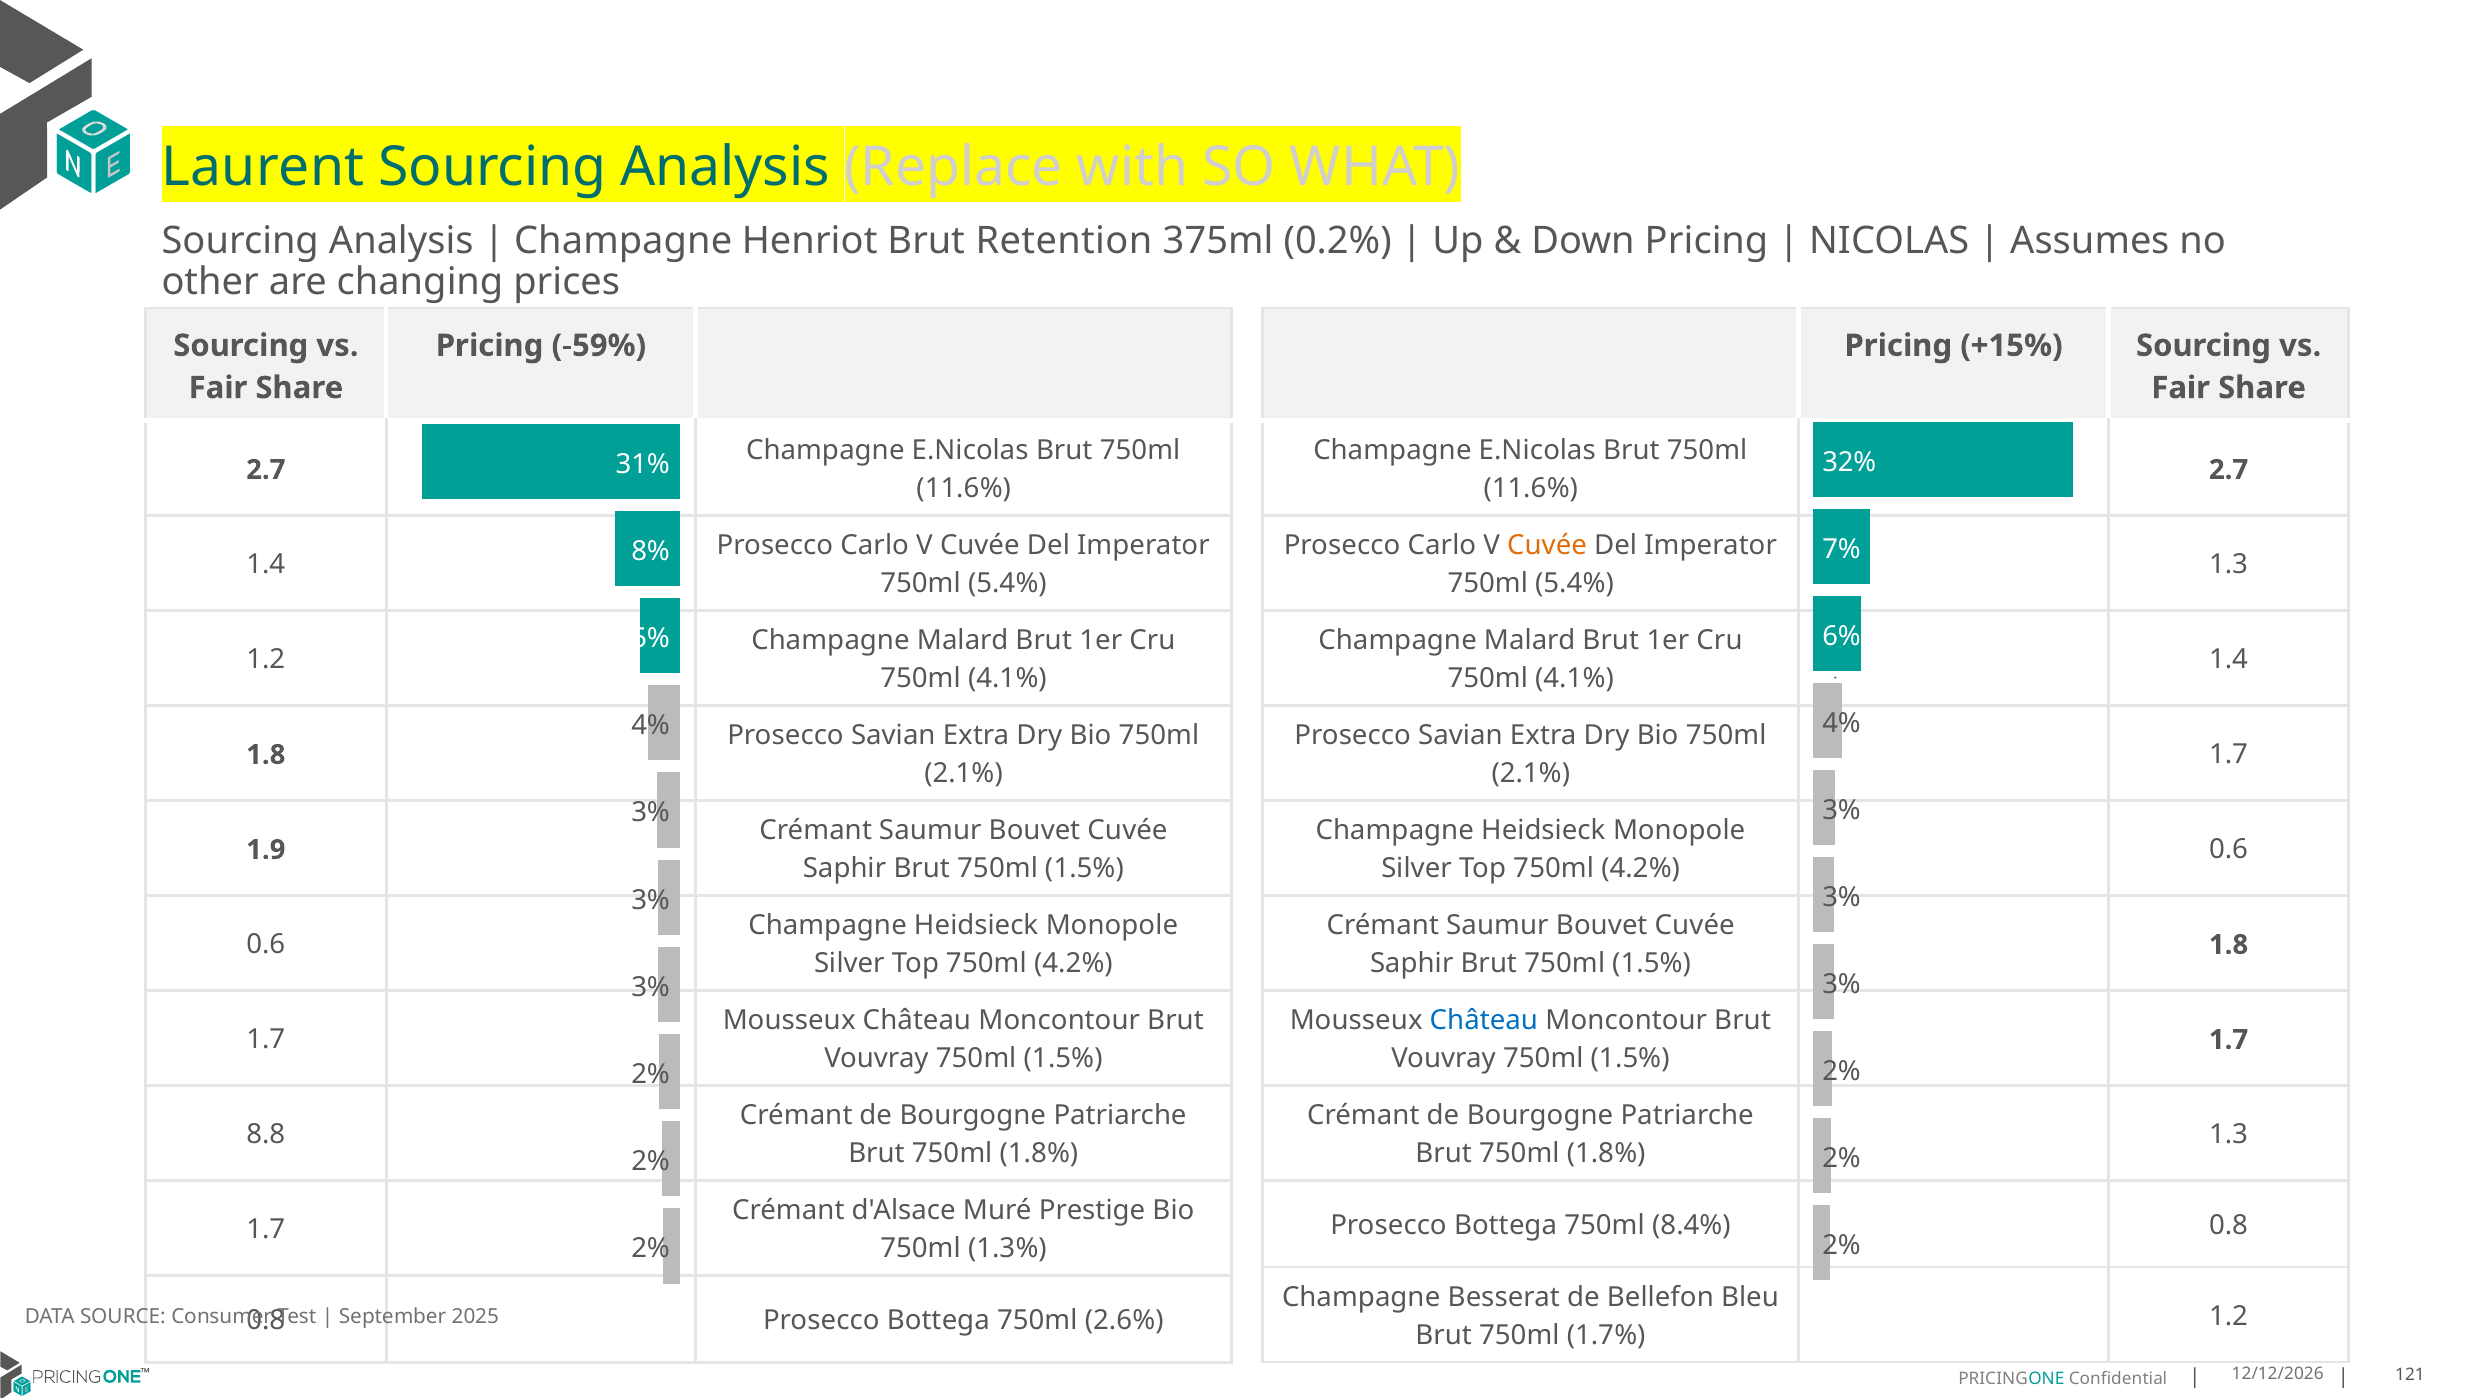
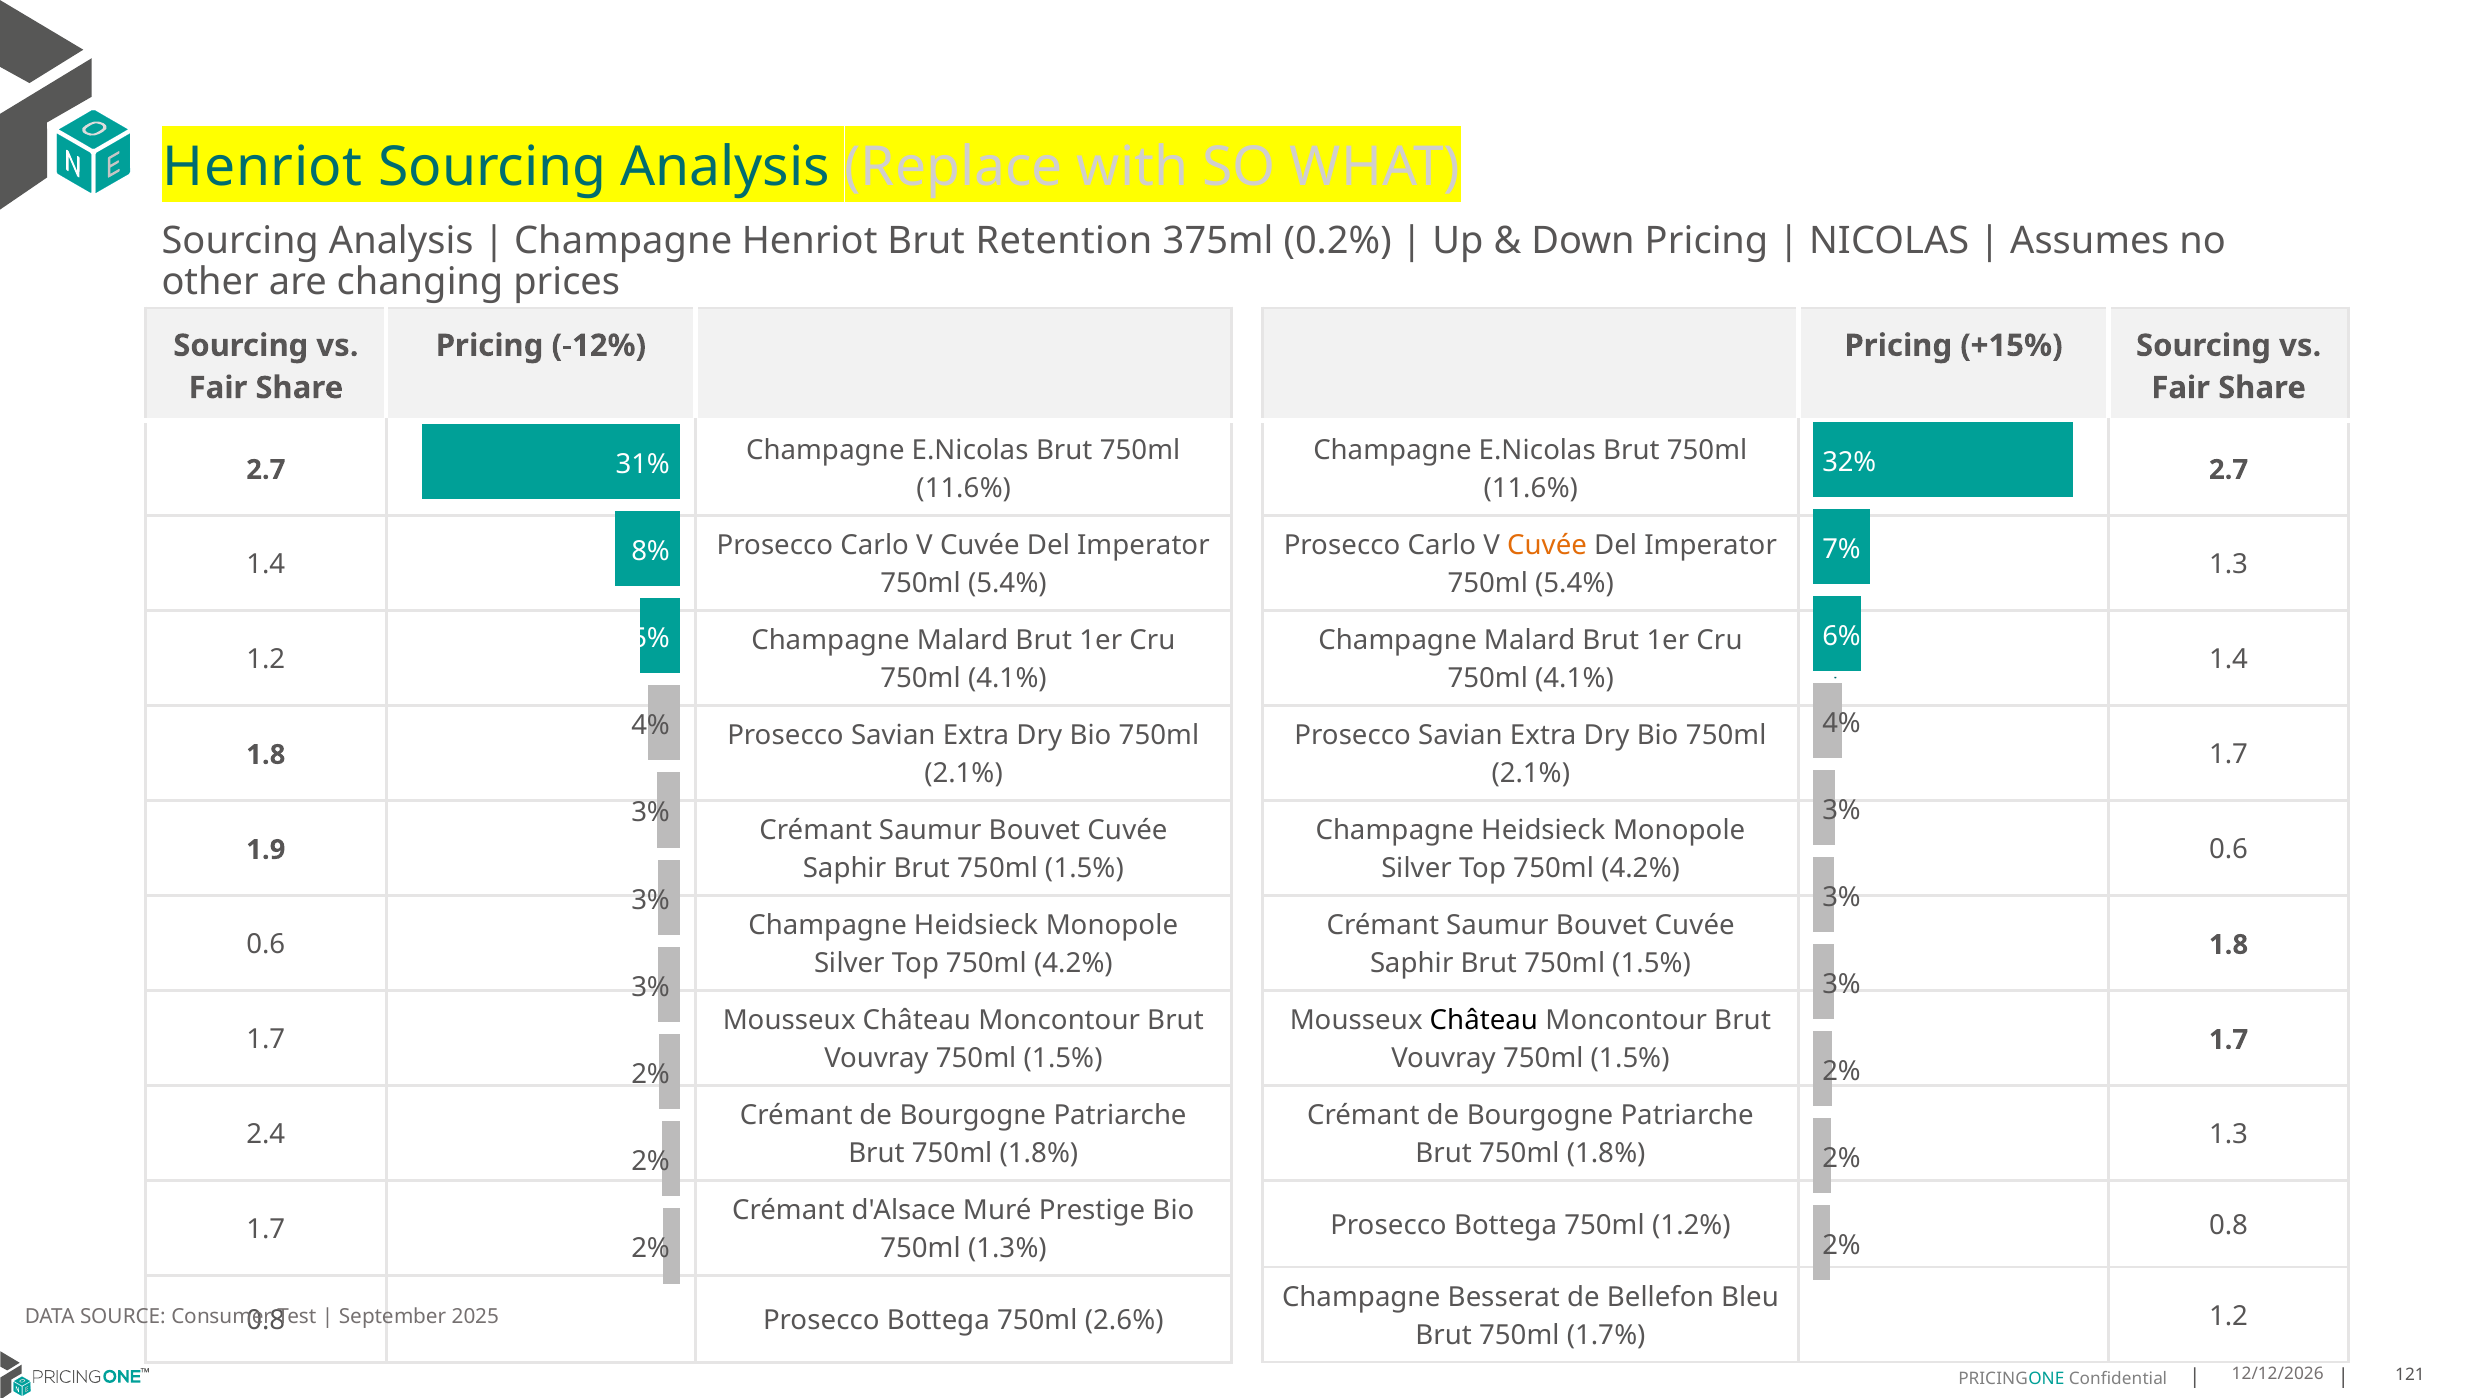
Laurent: Laurent -> Henriot (263, 167)
-59%: -59% -> -12% (599, 346)
Château colour: blue -> black (1484, 1021)
8.8: 8.8 -> 2.4 (266, 1135)
8.4%: 8.4% -> 1.2% (1691, 1226)
